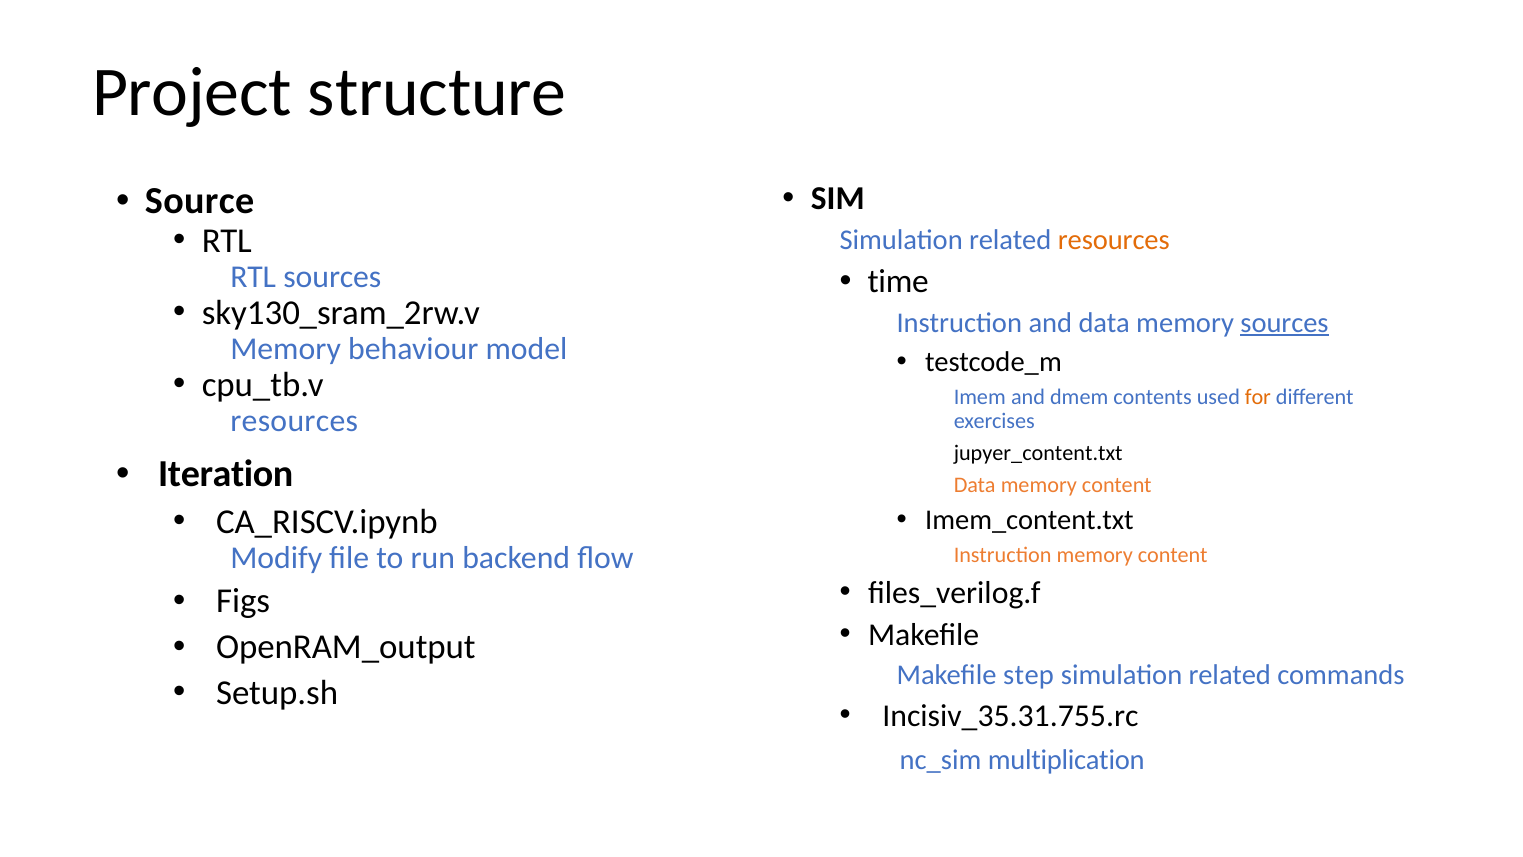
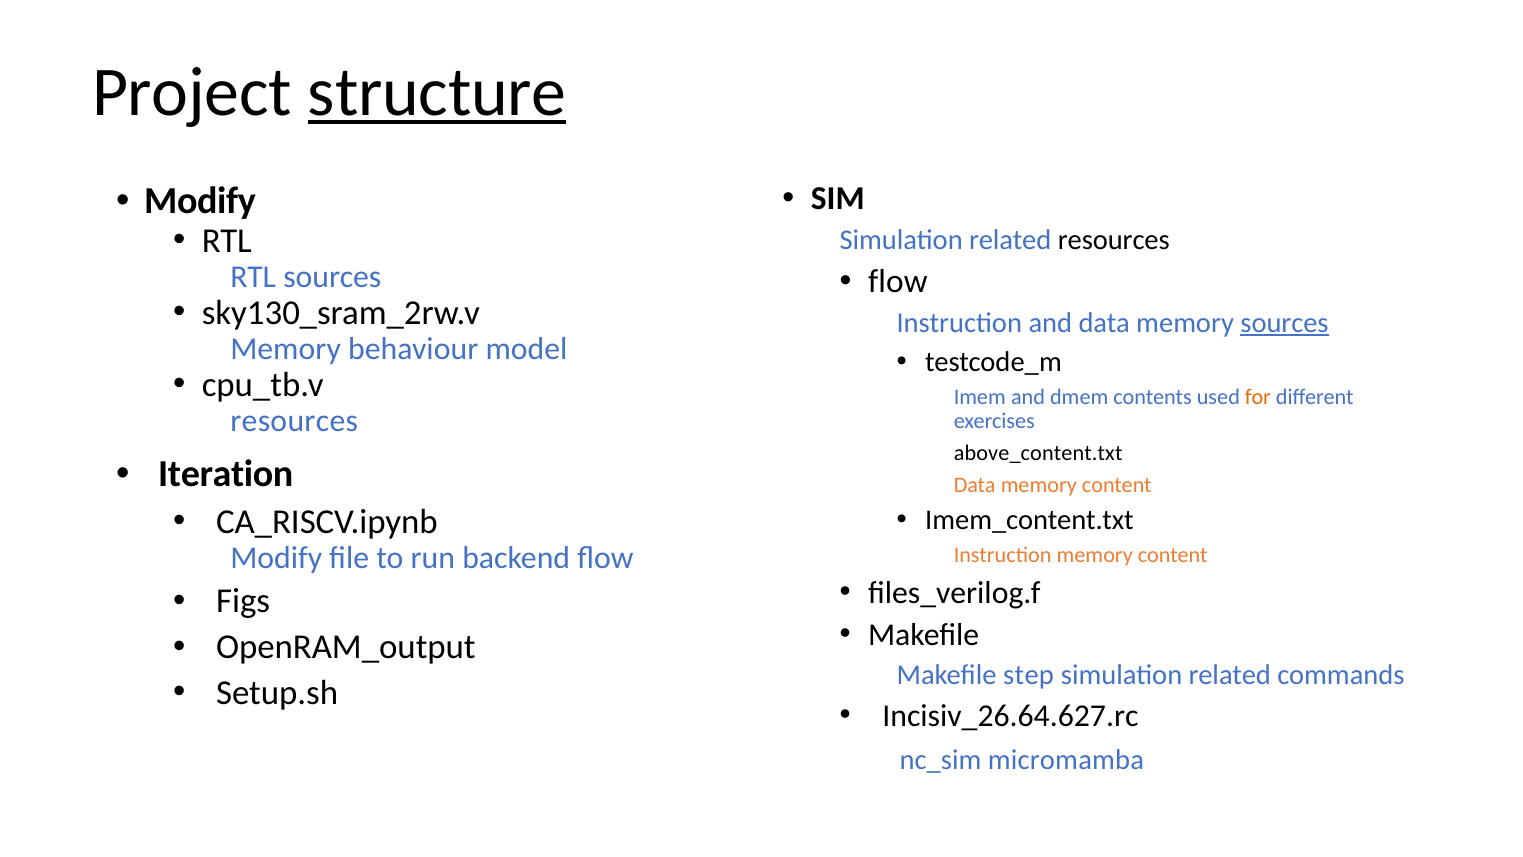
structure underline: none -> present (437, 92)
Source: Source -> Modify (200, 201)
resources colour: orange -> black (1114, 240)
time: time -> flow (898, 281)
jupyer_content.txt: jupyer_content.txt -> above_content.txt (1038, 453)
Incisiv_35.31.755.rc: Incisiv_35.31.755.rc -> Incisiv_26.64.627.rc (1010, 716)
multiplication: multiplication -> micromamba (1066, 760)
